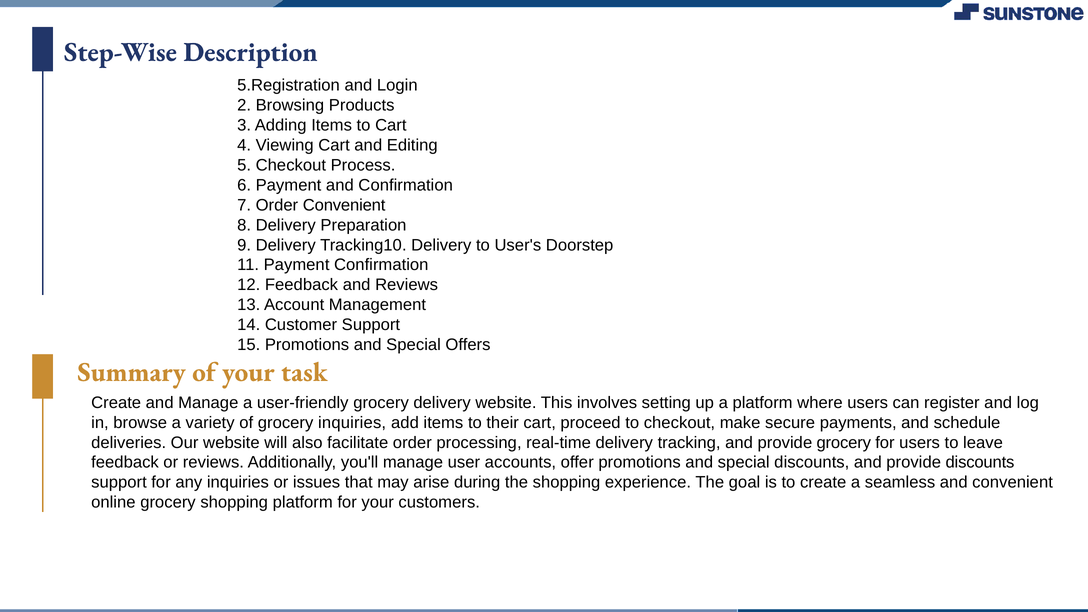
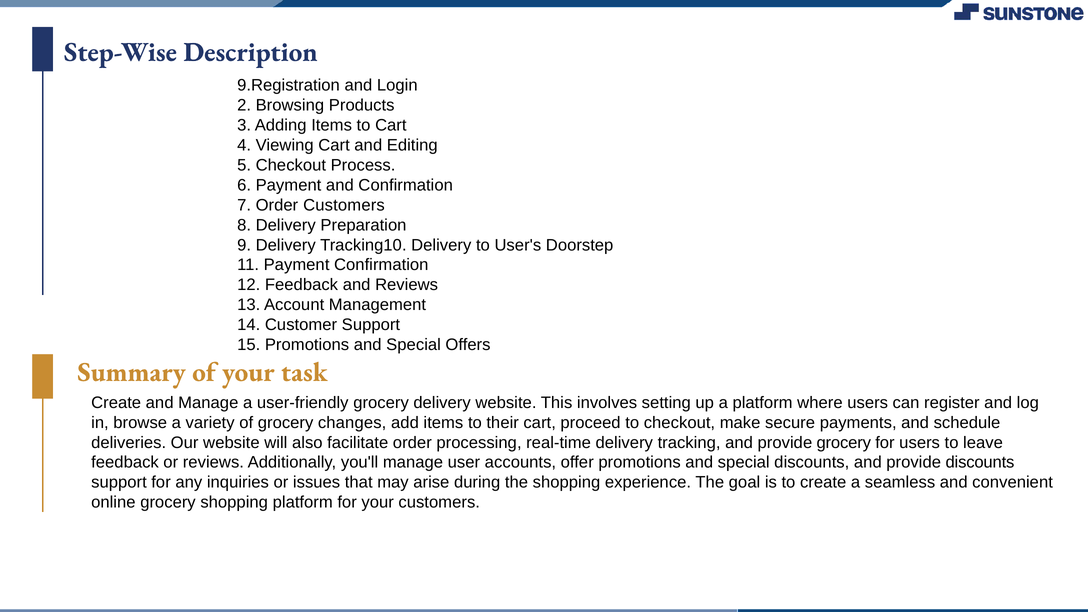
5.Registration: 5.Registration -> 9.Registration (289, 85)
Order Convenient: Convenient -> Customers (344, 205)
grocery inquiries: inquiries -> changes (352, 423)
